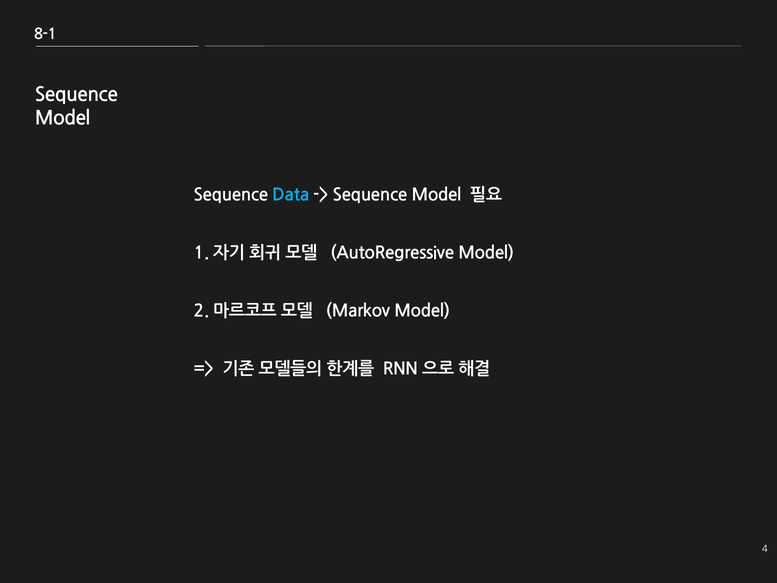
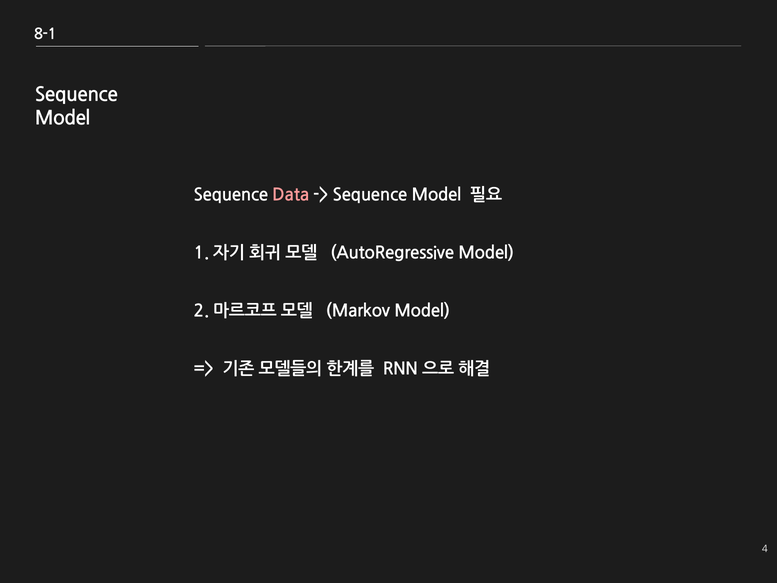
Data colour: light blue -> pink (291, 195)
